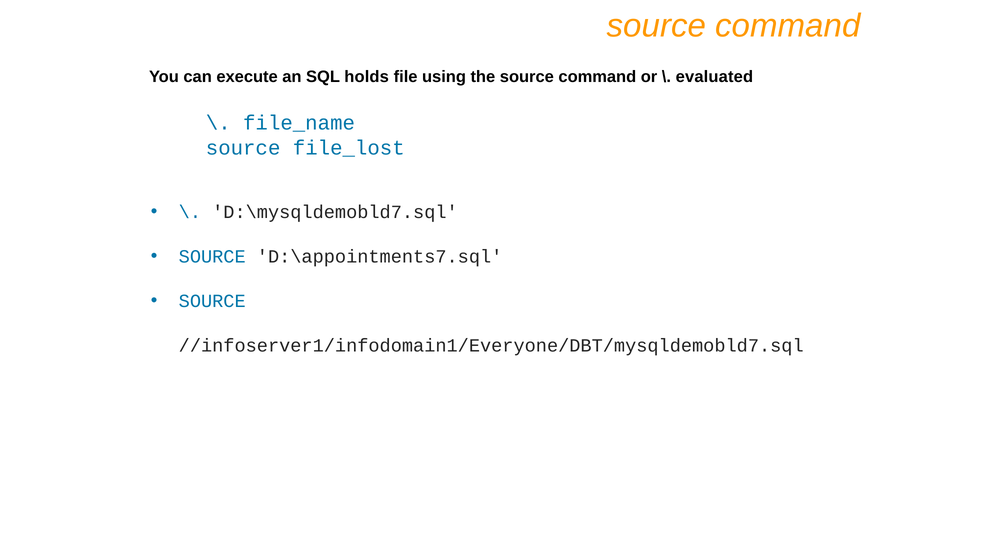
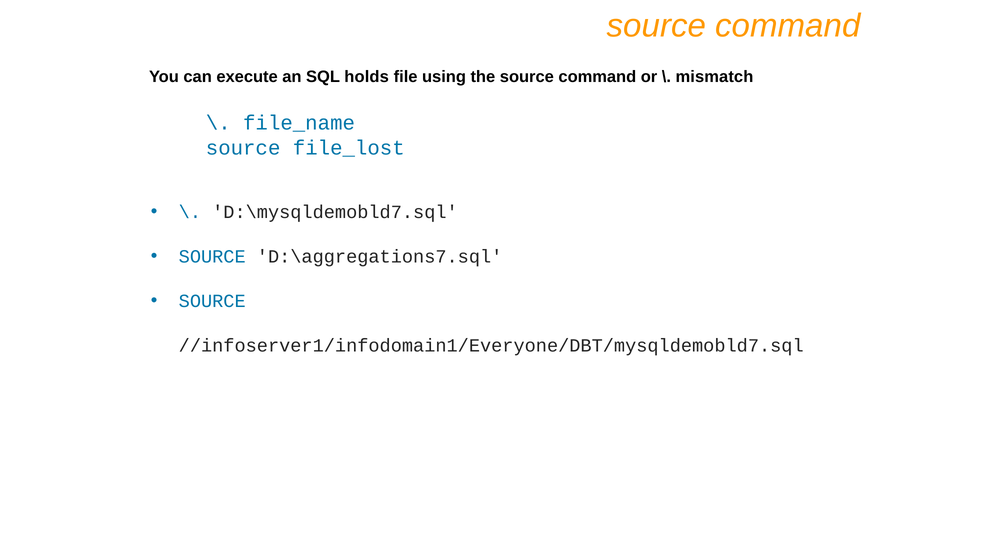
evaluated: evaluated -> mismatch (714, 77)
D:\appointments7.sql: D:\appointments7.sql -> D:\aggregations7.sql (380, 257)
